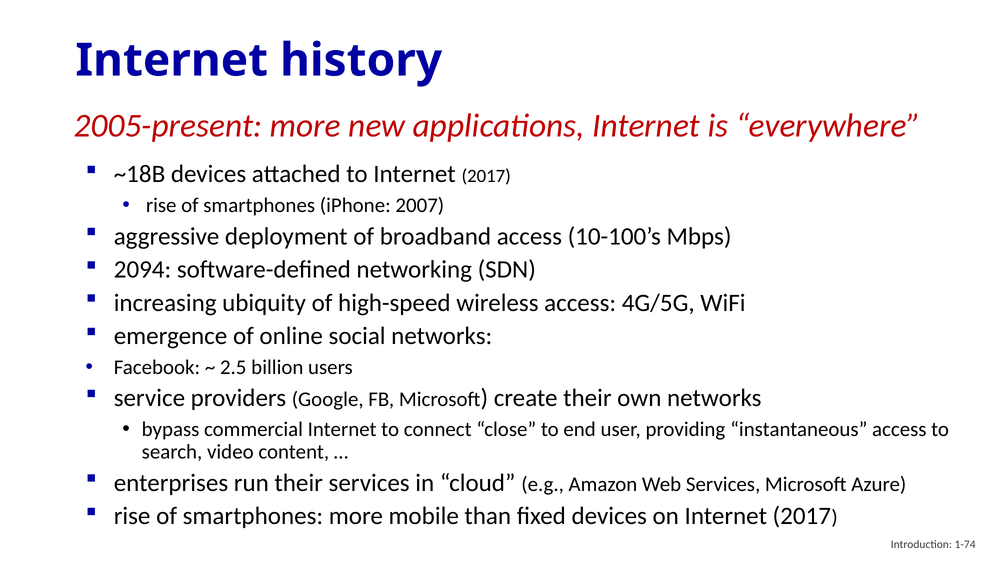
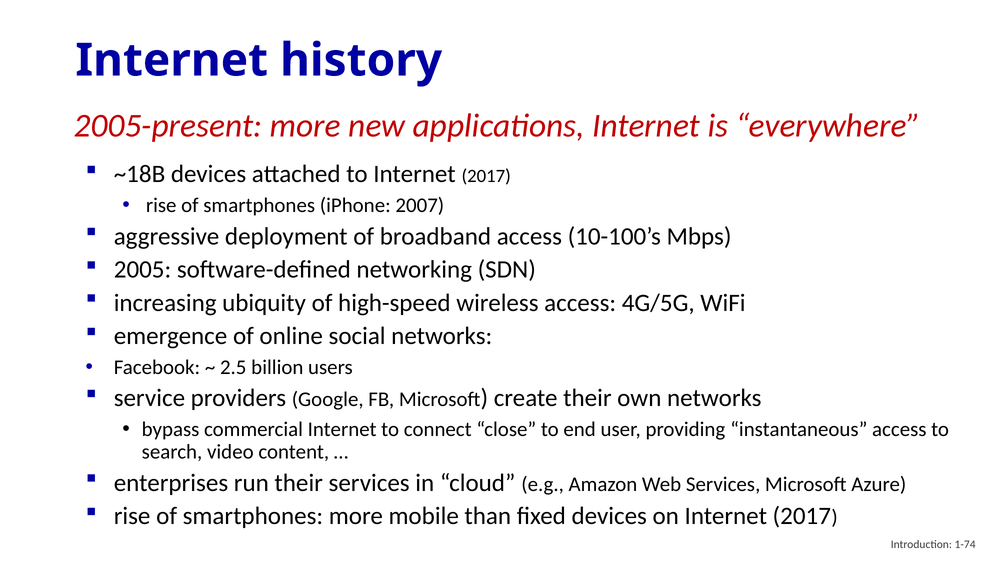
2094: 2094 -> 2005 (143, 270)
